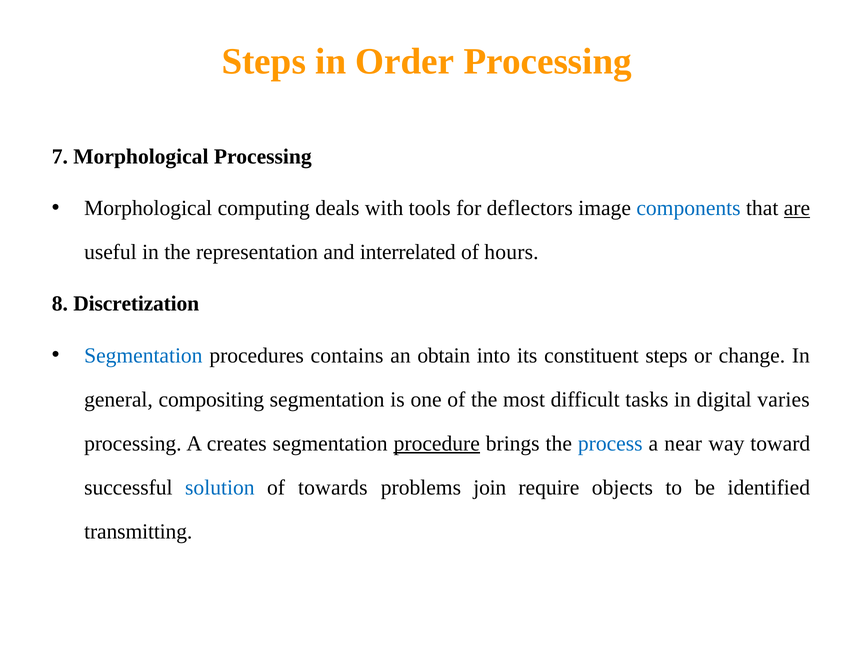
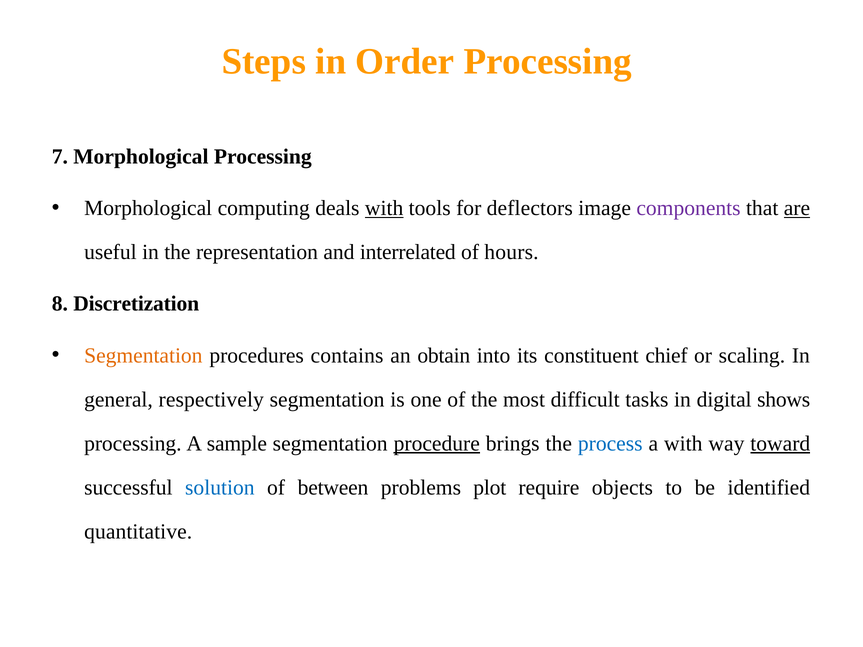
with underline: none -> present (384, 208)
components colour: blue -> purple (688, 208)
Segmentation colour: blue -> orange (143, 356)
constituent steps: steps -> chief (667, 356)
change: change -> scaling (752, 356)
compositing: compositing -> respectively (211, 400)
varies: varies -> shows (784, 400)
creates: creates -> sample (237, 444)
a near: near -> with (683, 444)
toward underline: none -> present (780, 444)
towards: towards -> between (333, 488)
join: join -> plot (490, 488)
transmitting: transmitting -> quantitative (138, 532)
